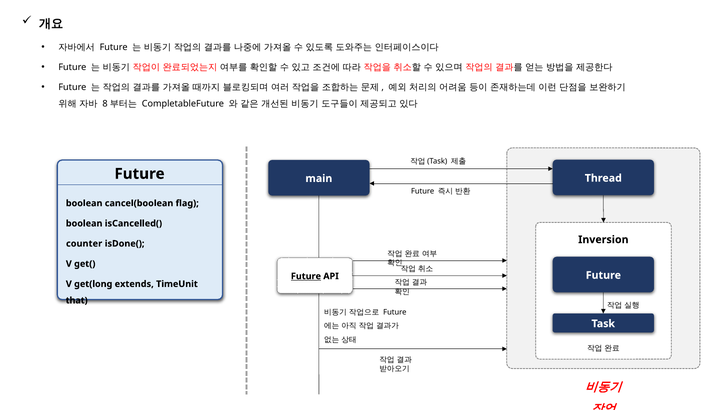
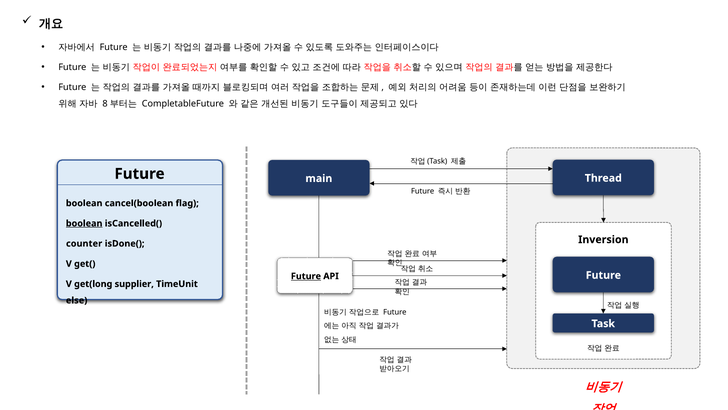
boolean underline: none -> present (84, 223)
extends: extends -> supplier (134, 284)
that: that -> else (77, 300)
